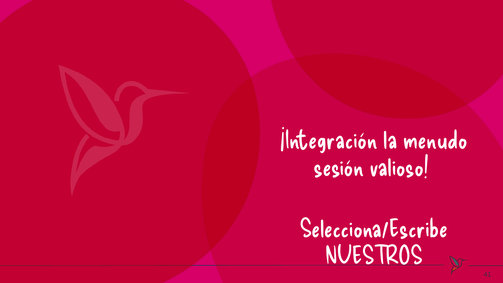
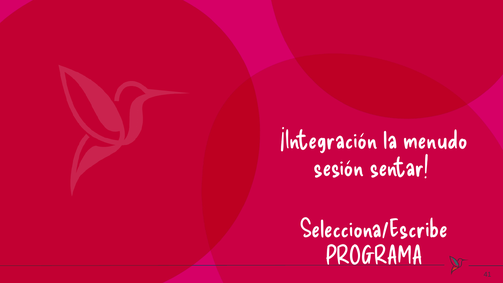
valioso: valioso -> sentar (399, 168)
NUESTROS: NUESTROS -> PROGRAMA (374, 256)
